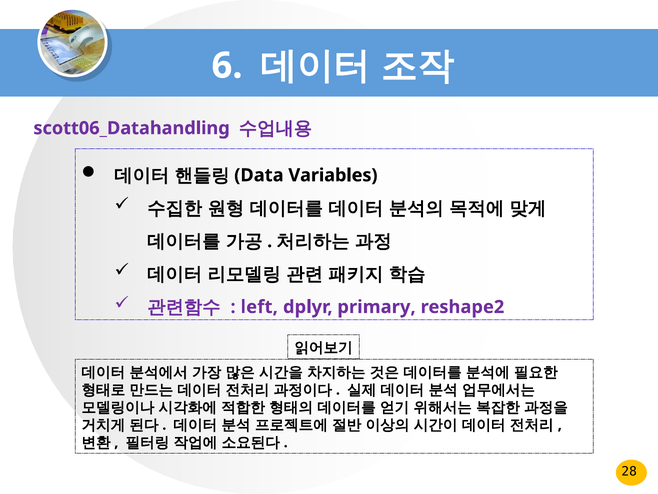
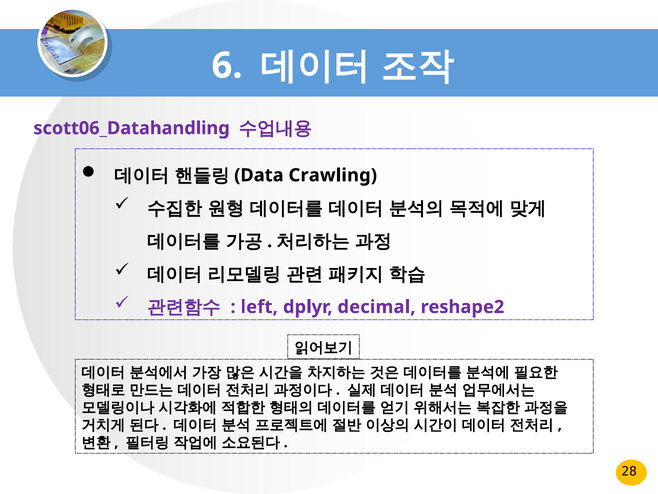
Variables: Variables -> Crawling (333, 175)
primary: primary -> decimal (376, 307)
